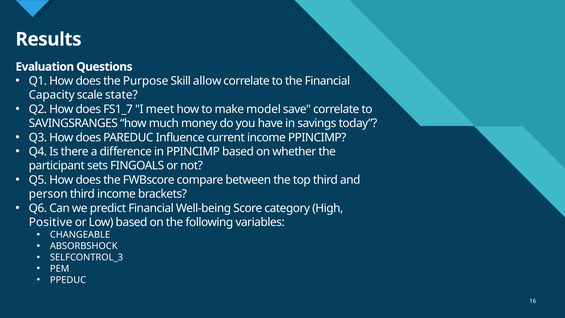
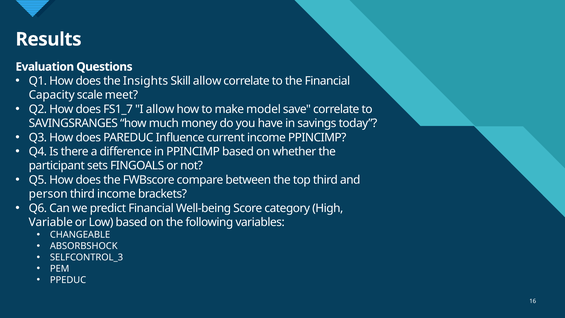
Purpose: Purpose -> Insights (146, 81)
state: state -> meet (121, 95)
I meet: meet -> allow (160, 109)
Positive: Positive -> Variable (51, 222)
